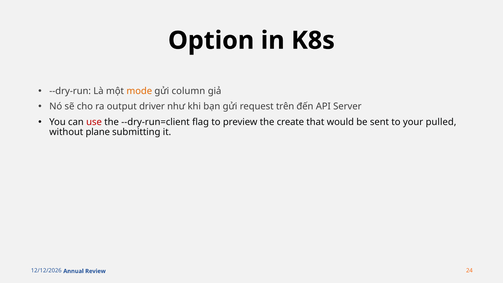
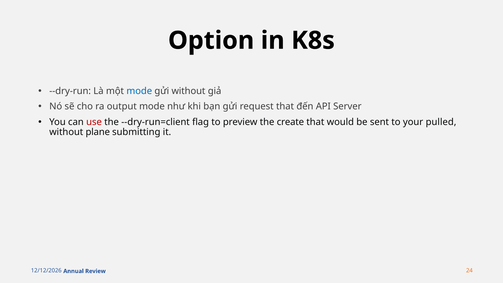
mode colour: orange -> blue (139, 91)
gửi column: column -> without (188, 91)
output driver: driver -> mode (152, 106)
request trên: trên -> that (285, 106)
